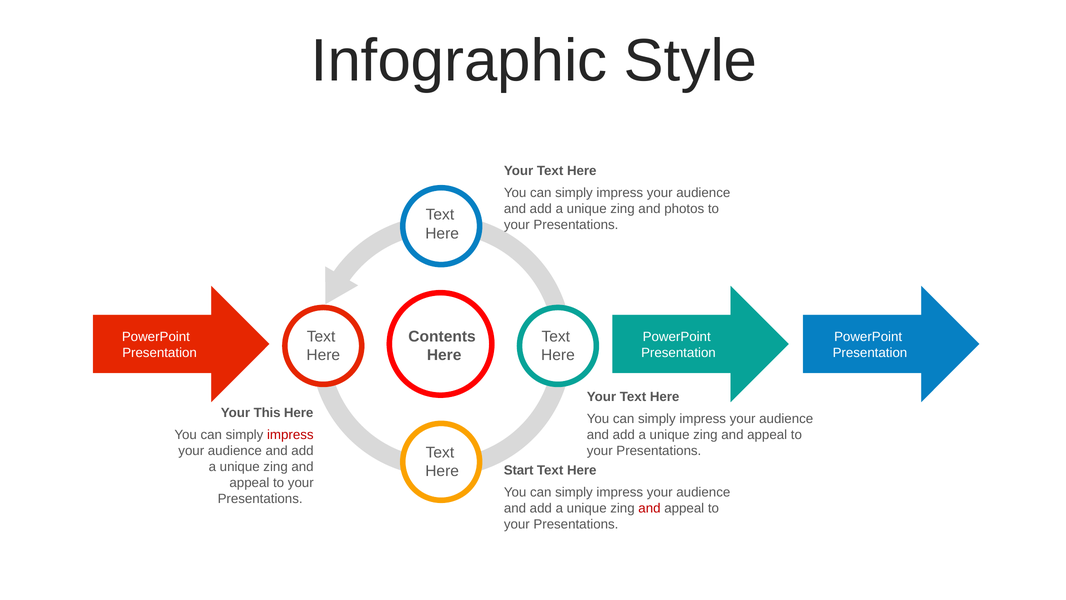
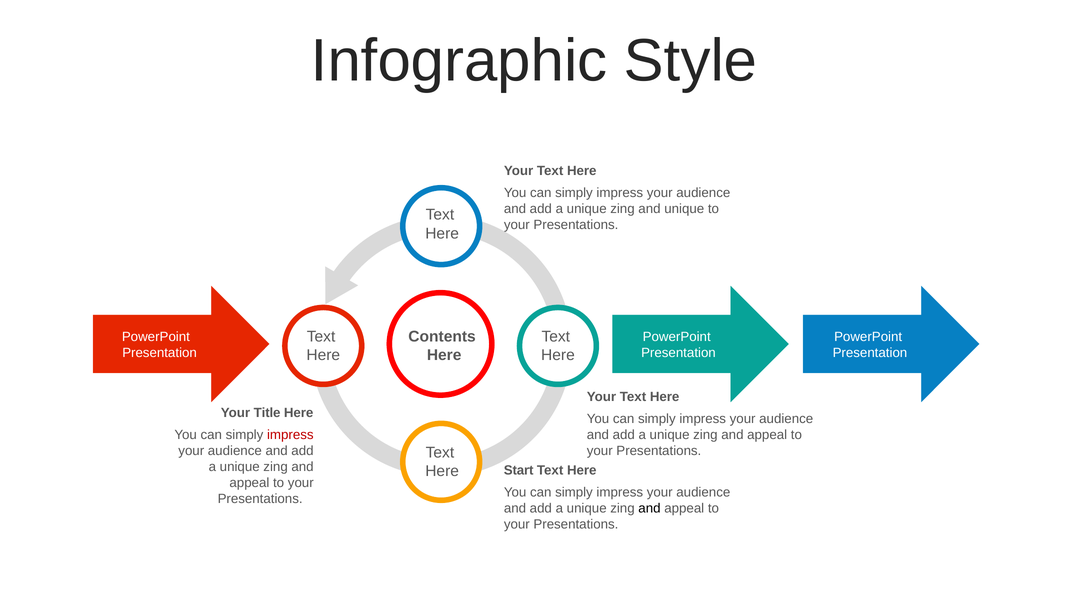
and photos: photos -> unique (684, 209)
This: This -> Title (267, 413)
and colour: red -> black (649, 508)
